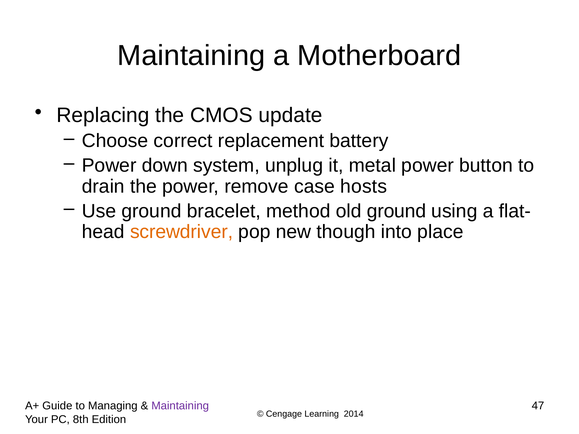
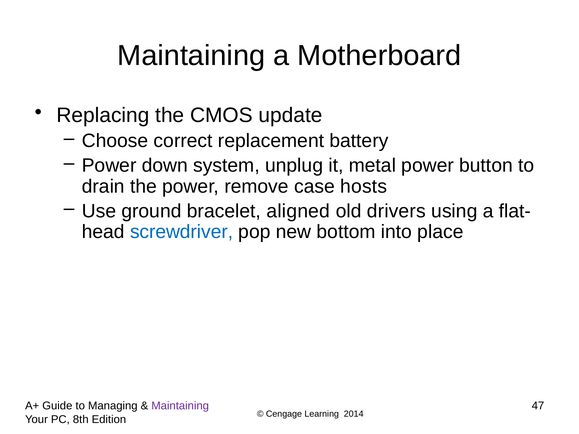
method: method -> aligned (298, 211)
old ground: ground -> drivers (396, 211)
screwdriver colour: orange -> blue (182, 232)
though: though -> bottom (346, 232)
